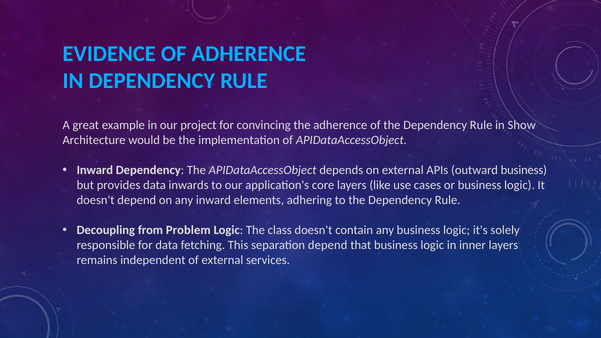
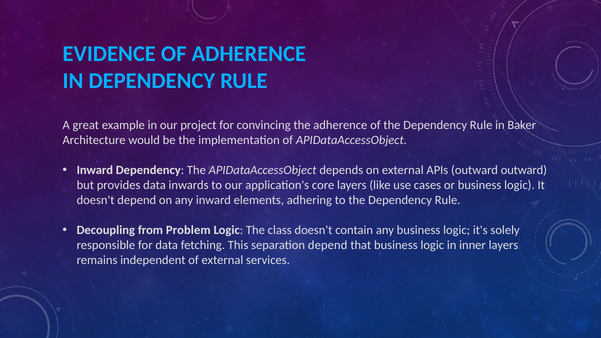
Show: Show -> Baker (522, 125)
outward business: business -> outward (524, 170)
